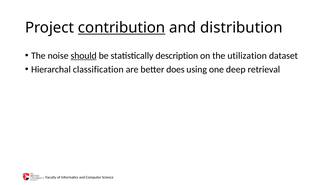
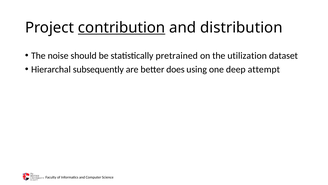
should underline: present -> none (84, 55)
description: description -> pretrained (177, 55)
classification: classification -> subsequently (98, 69)
retrieval: retrieval -> attempt (264, 69)
